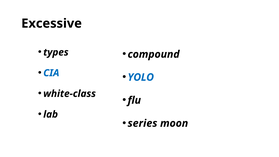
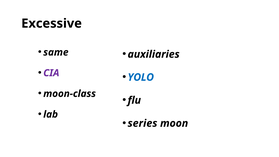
types: types -> same (56, 52)
compound: compound -> auxiliaries (154, 54)
CIA colour: blue -> purple (51, 73)
white-class: white-class -> moon-class (70, 94)
